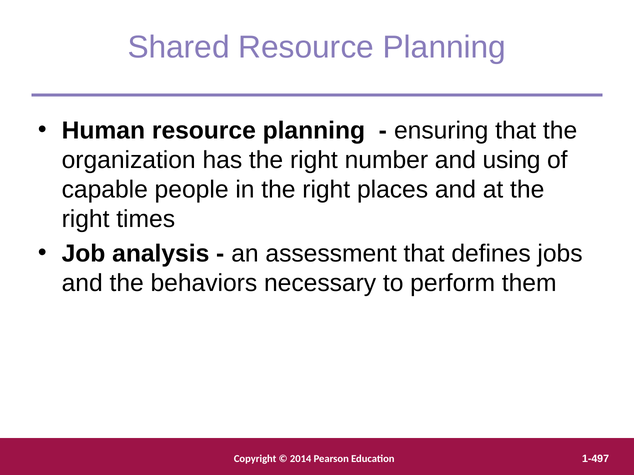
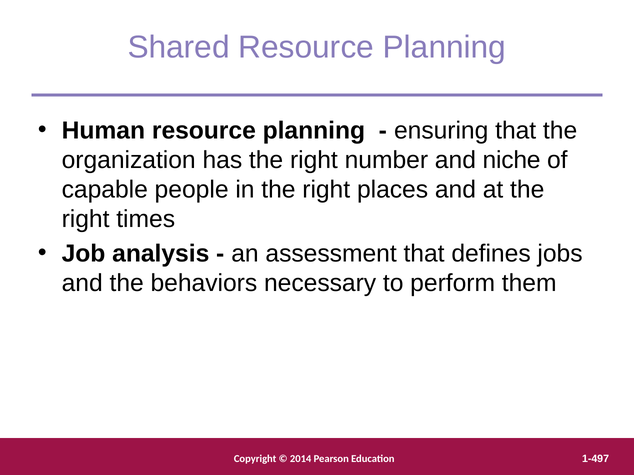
using: using -> niche (512, 160)
